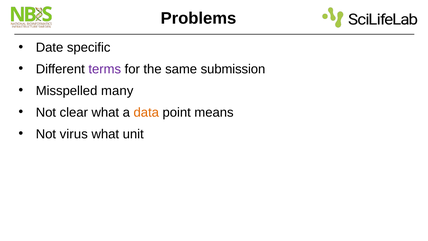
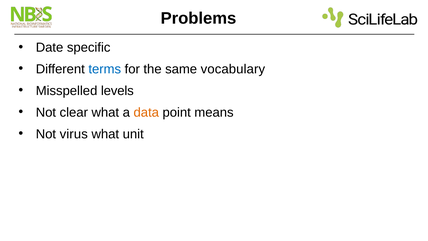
terms colour: purple -> blue (105, 69)
submission: submission -> vocabulary (233, 69)
many: many -> levels (117, 91)
